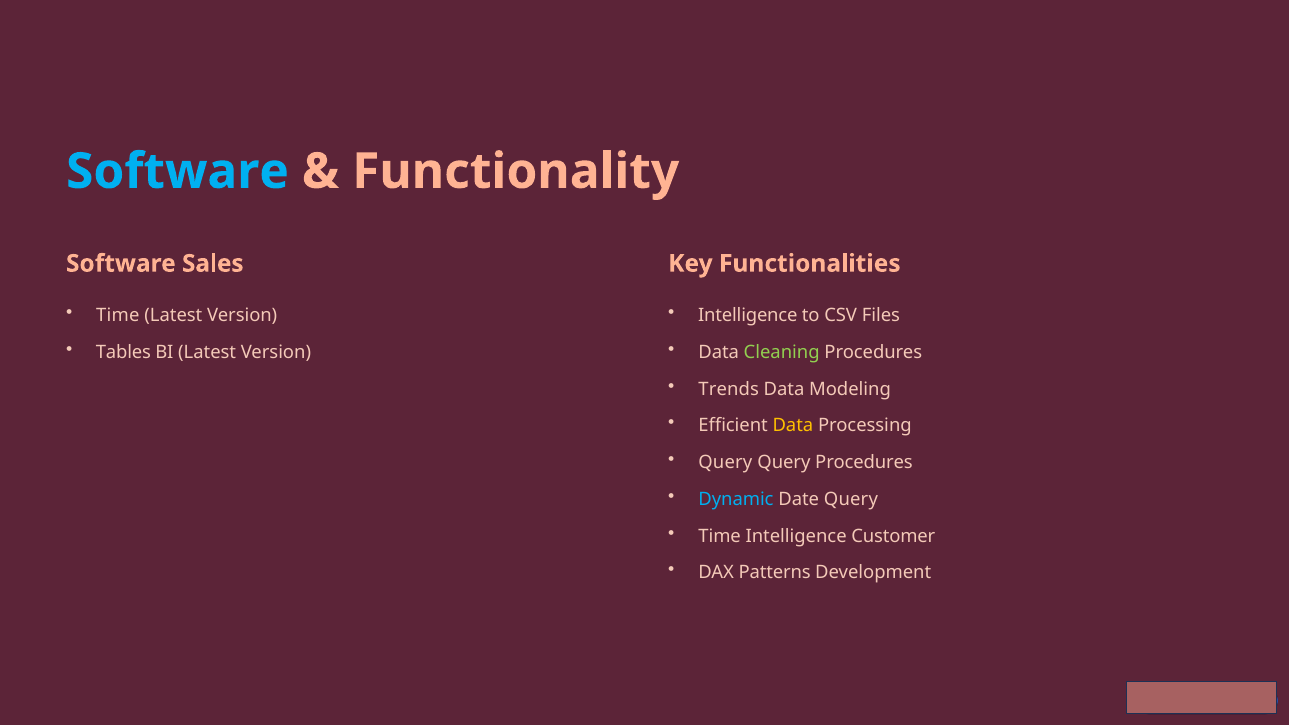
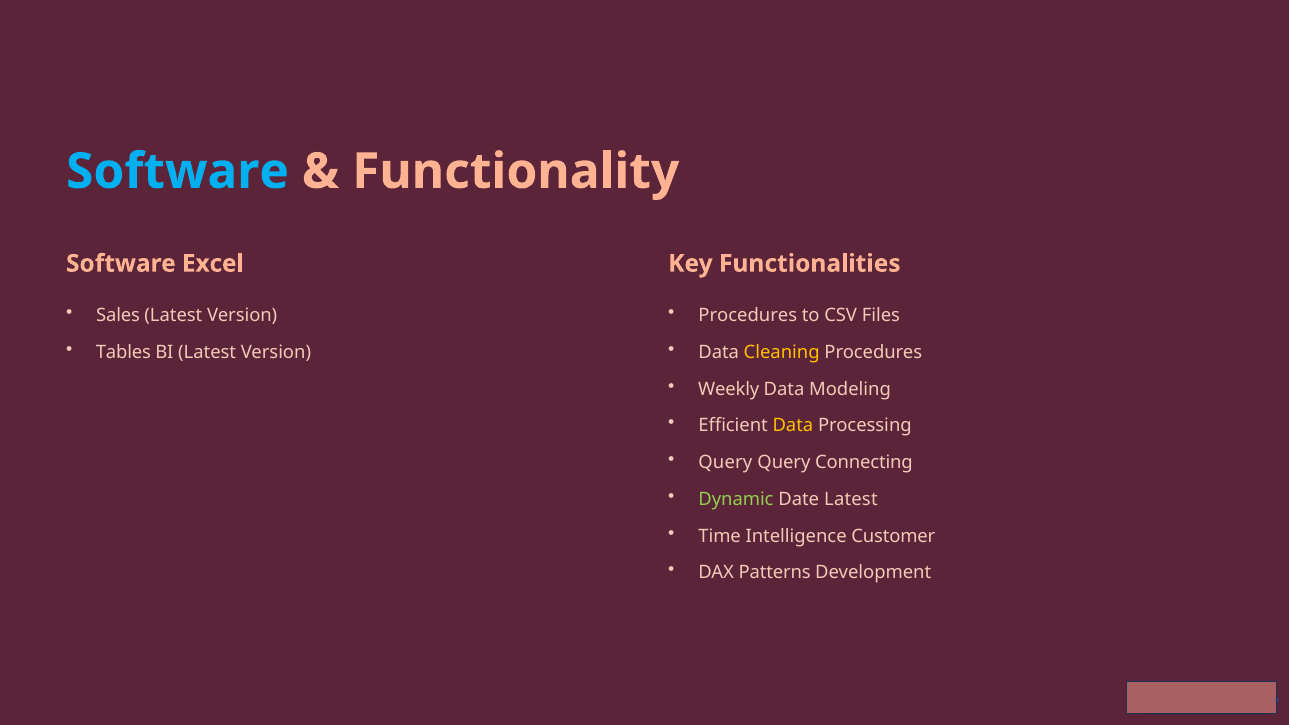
Sales: Sales -> Excel (213, 264)
Time: Time -> Sales (118, 315)
Intelligence: Intelligence -> Procedures (748, 315)
Cleaning colour: light green -> yellow (782, 352)
Trends: Trends -> Weekly (729, 389)
Query Procedures: Procedures -> Connecting (864, 463)
Dynamic colour: light blue -> light green (736, 499)
Date Query: Query -> Latest (851, 499)
